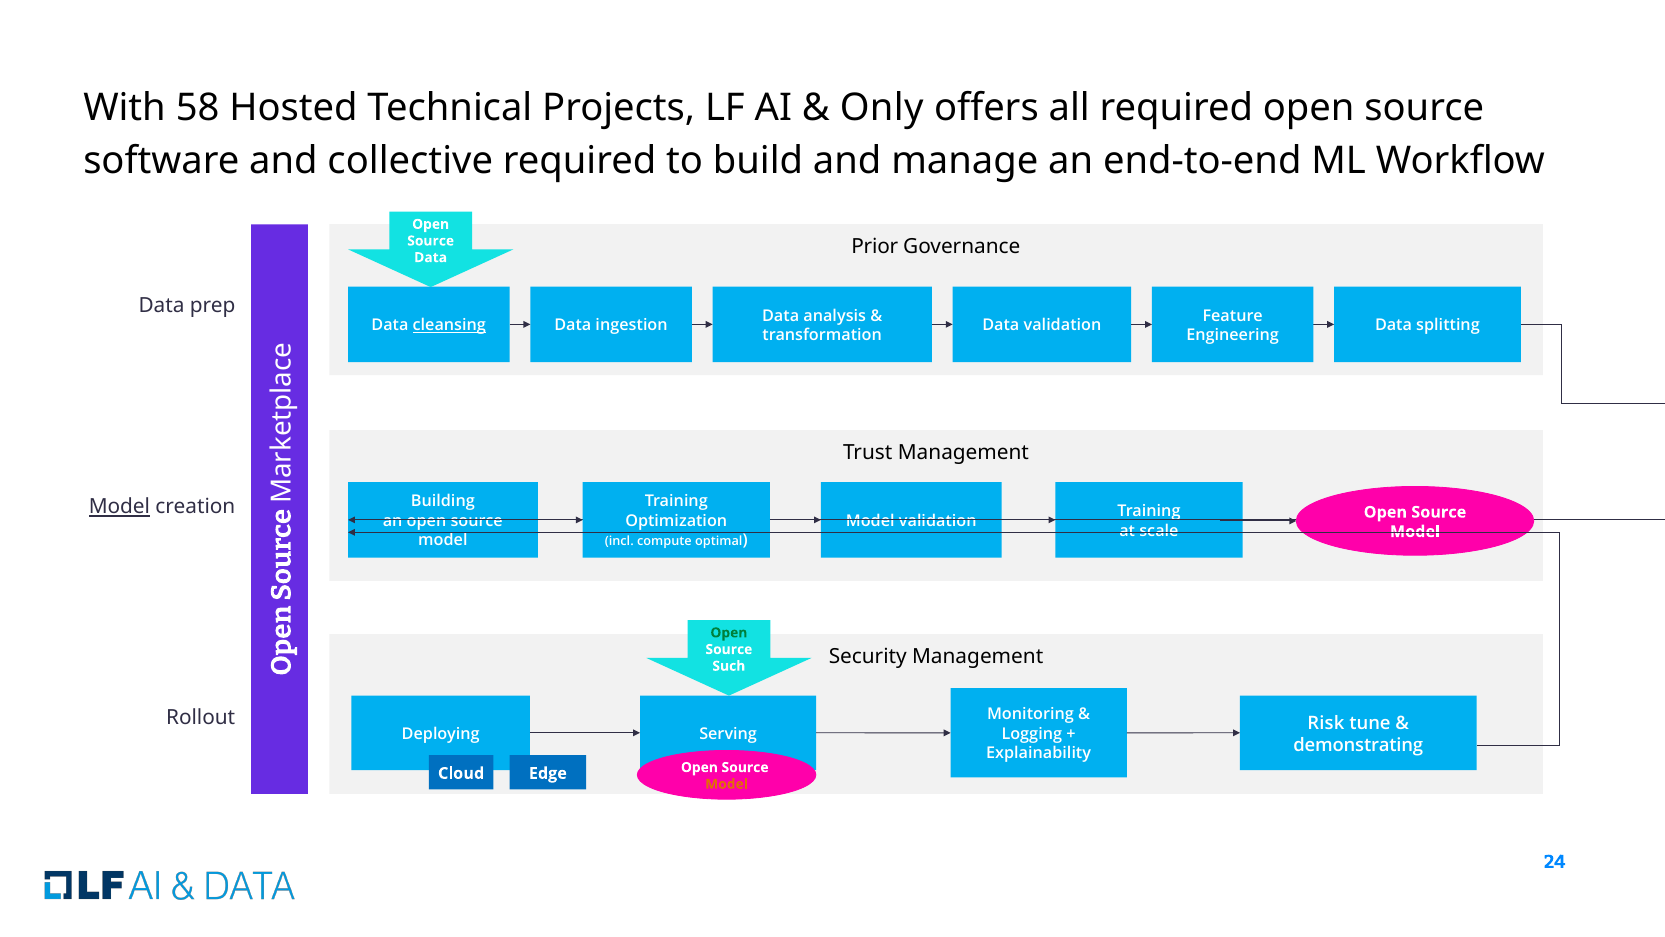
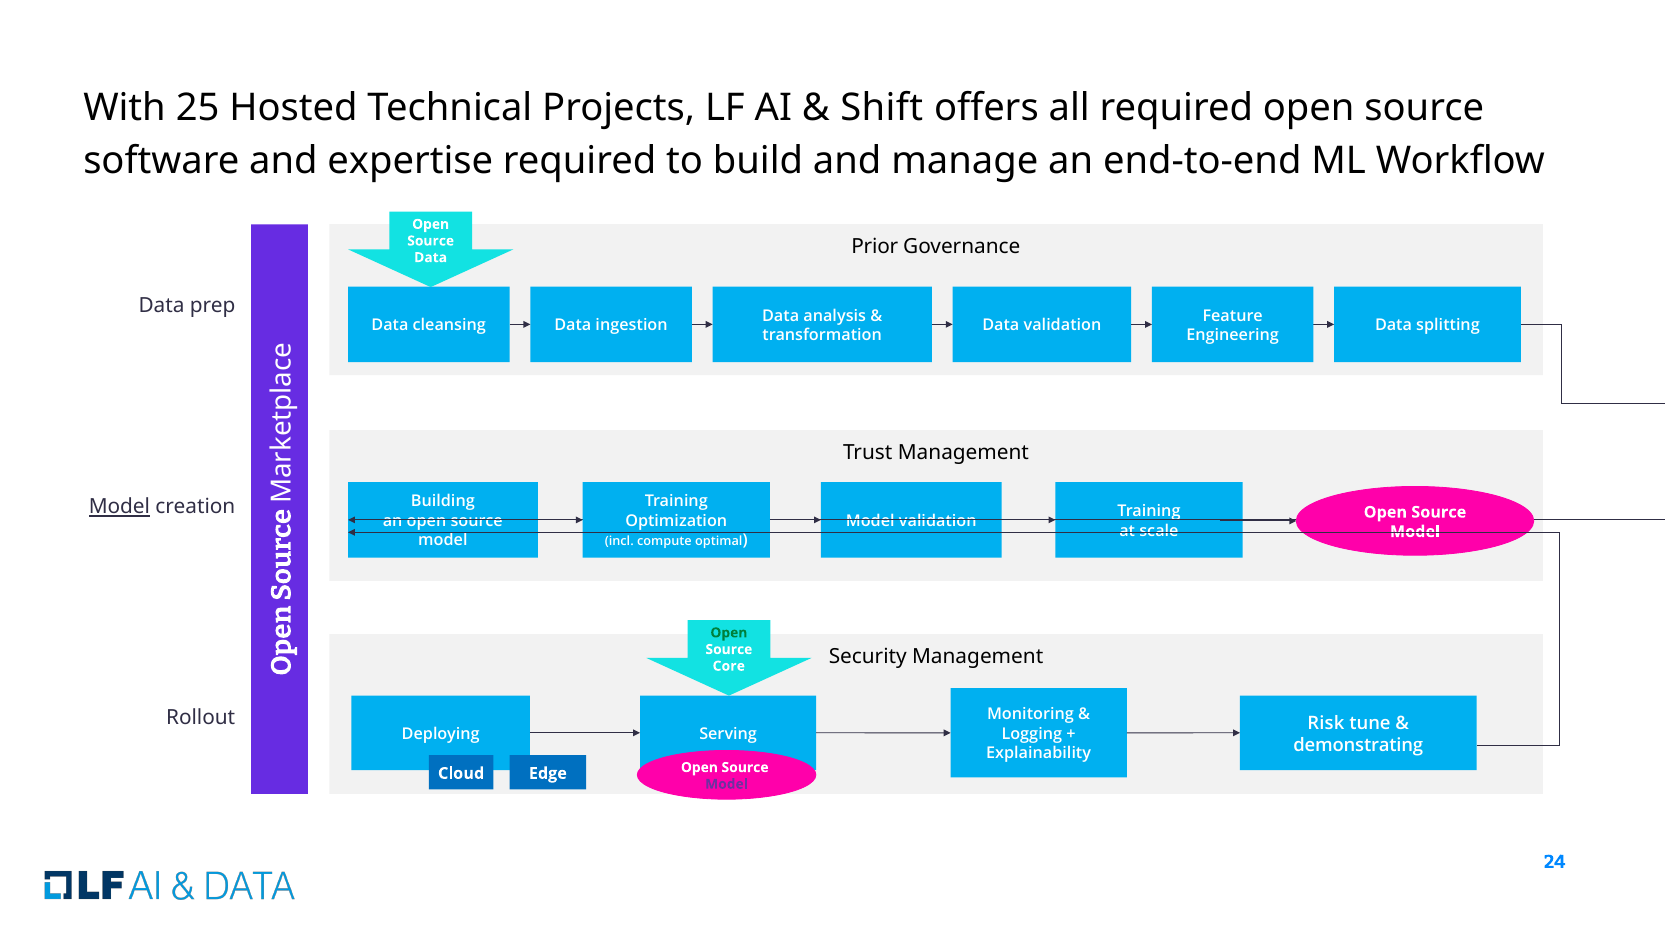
58: 58 -> 25 (198, 108)
Only: Only -> Shift (882, 108)
collective: collective -> expertise (410, 161)
cleansing underline: present -> none (449, 325)
Such: Such -> Core (729, 666)
Model colour: orange -> purple (727, 784)
